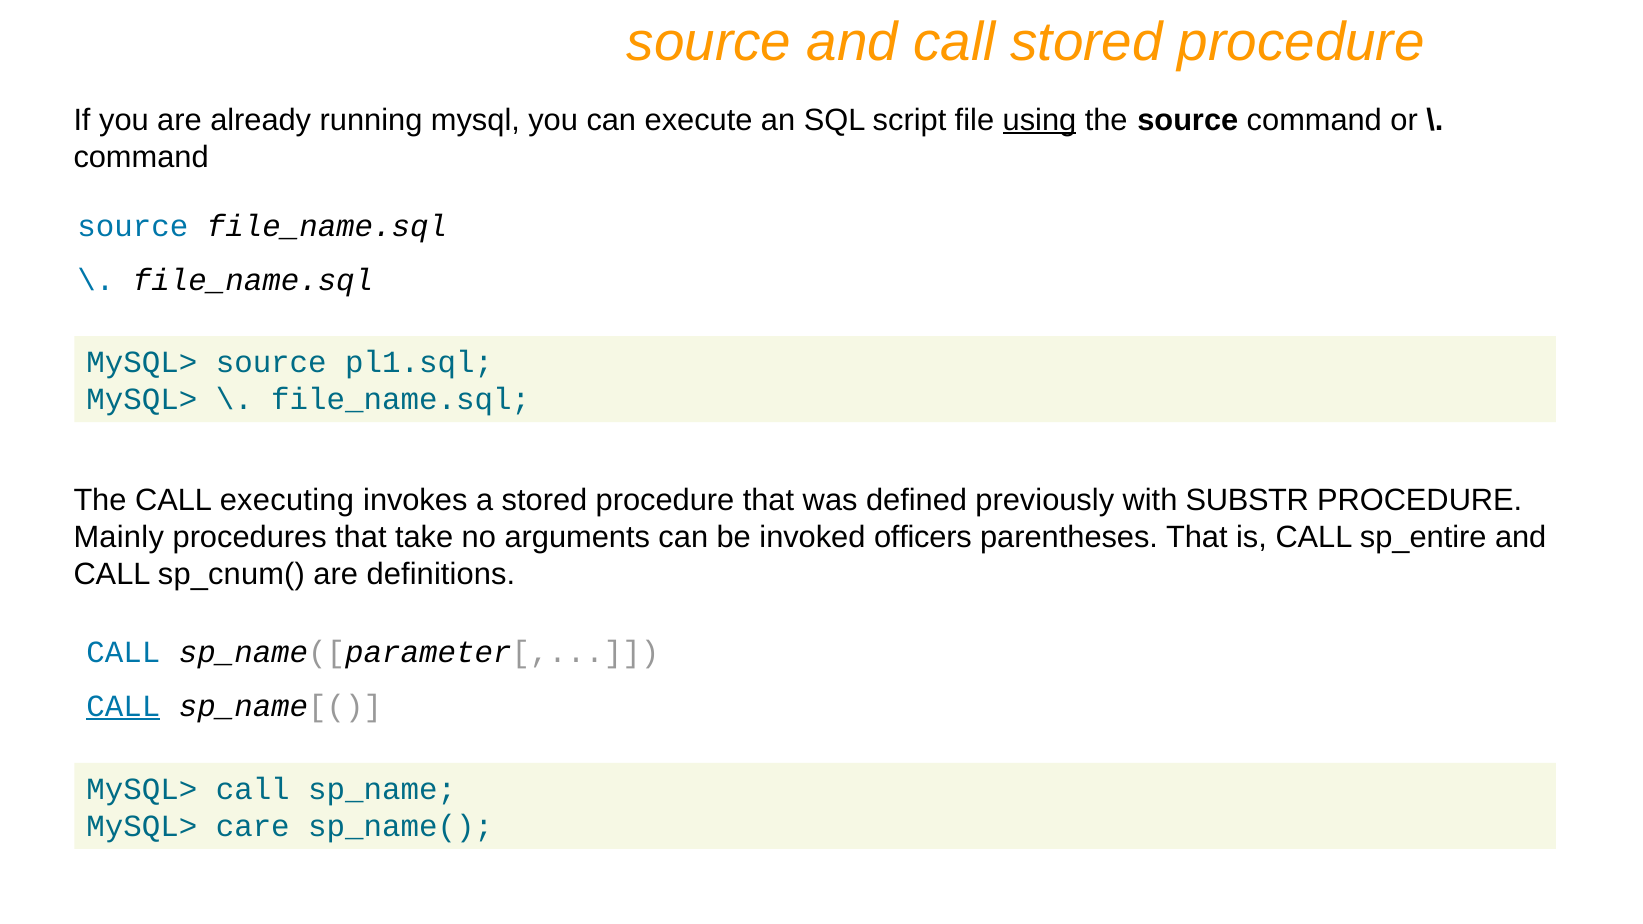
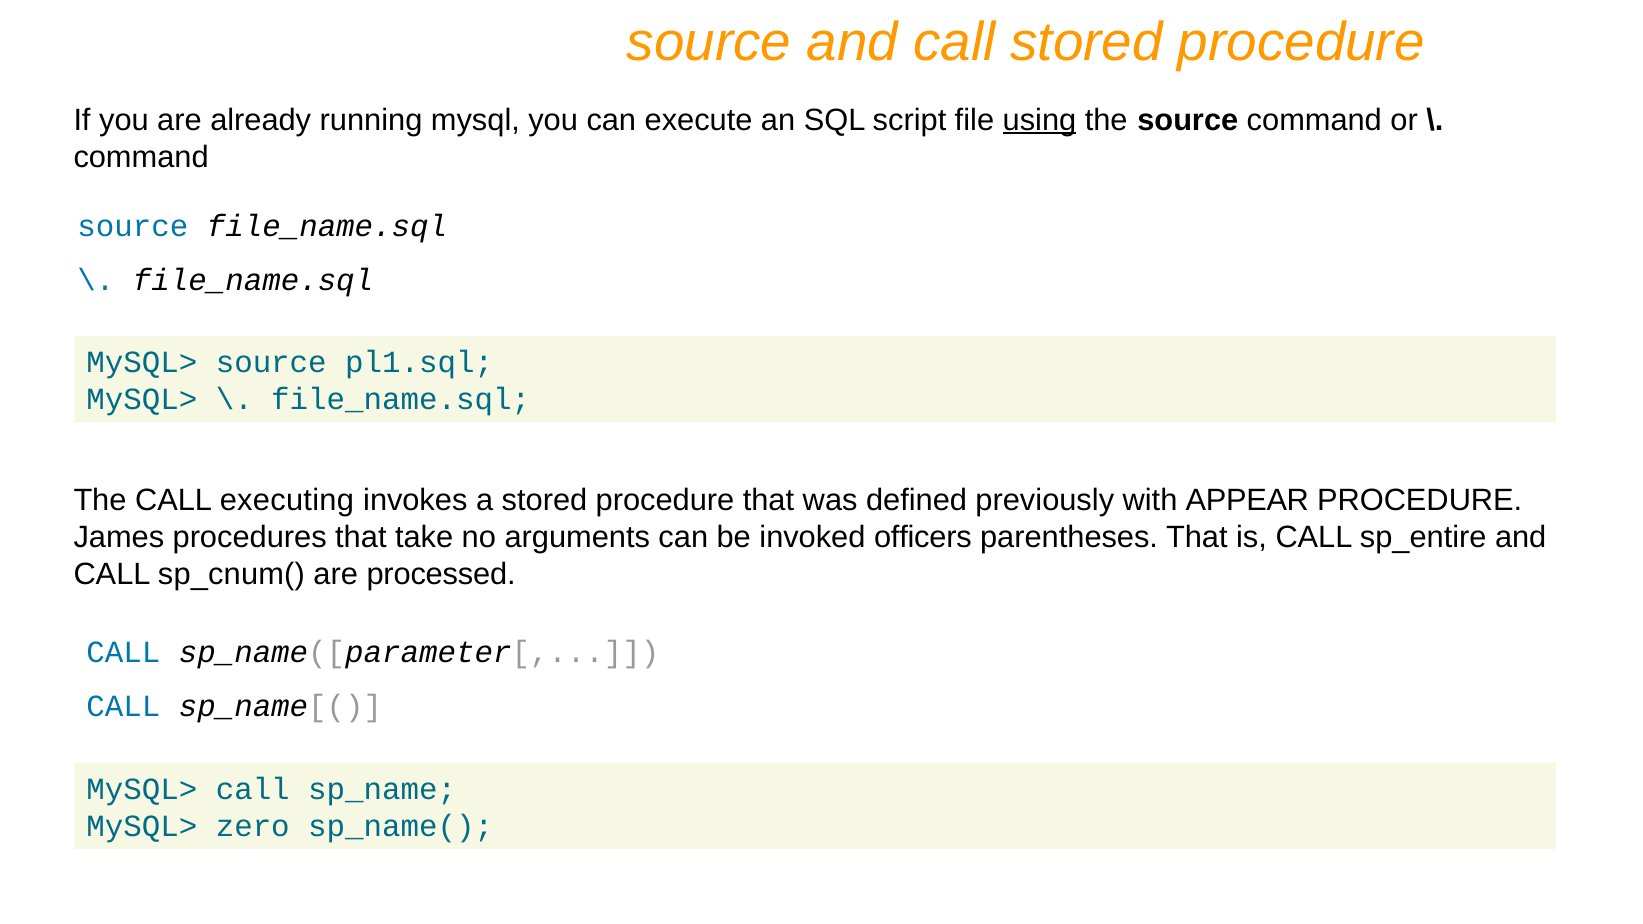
SUBSTR: SUBSTR -> APPEAR (1247, 500)
Mainly: Mainly -> James (119, 537)
definitions: definitions -> processed (441, 574)
CALL underline: present -> none (123, 706)
care: care -> zero (253, 827)
